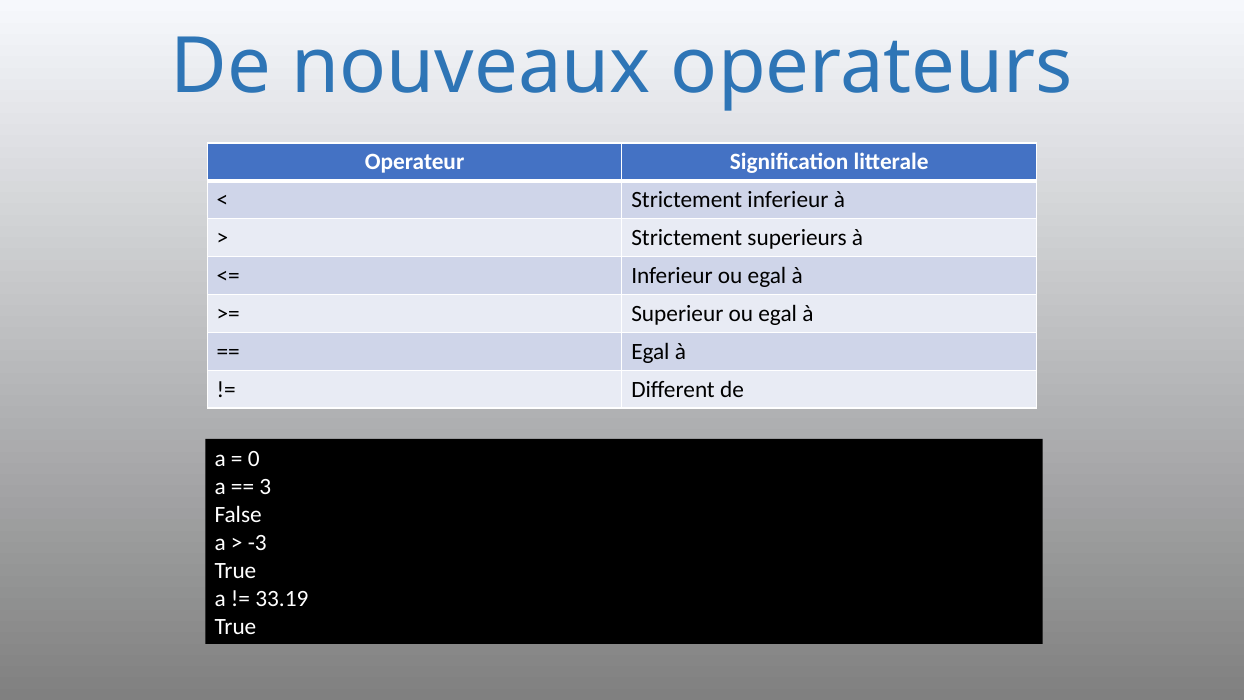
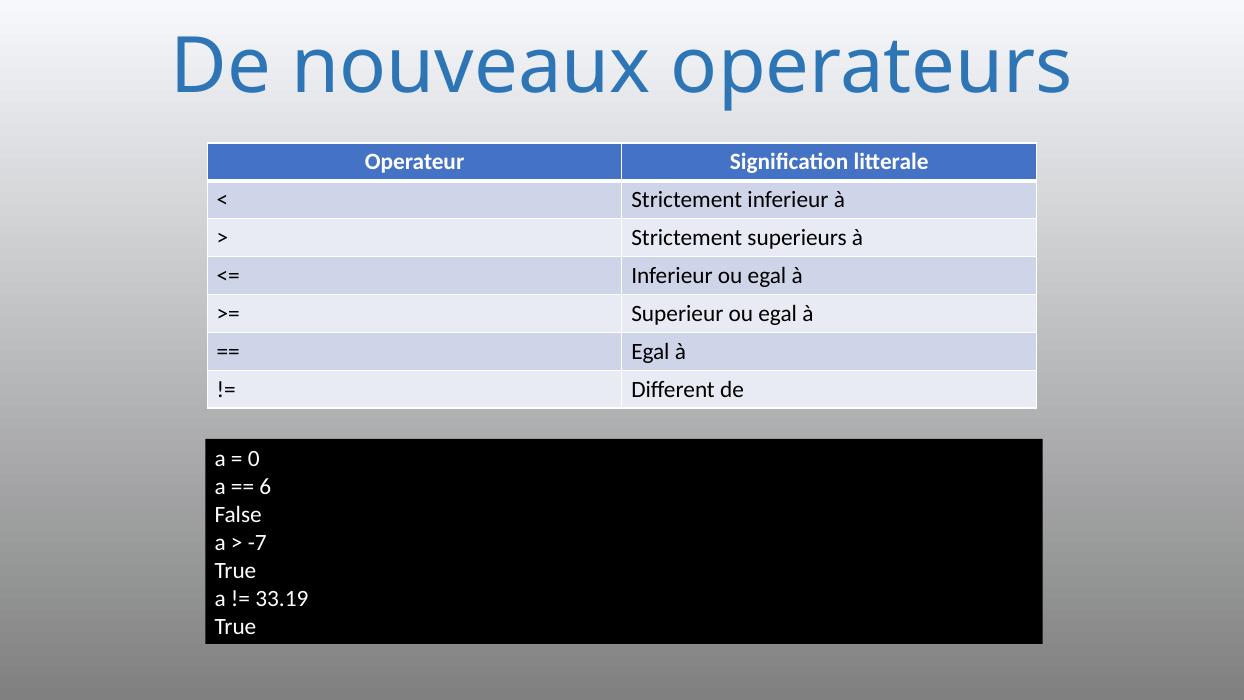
3: 3 -> 6 (265, 487)
-3: -3 -> -7 (257, 543)
